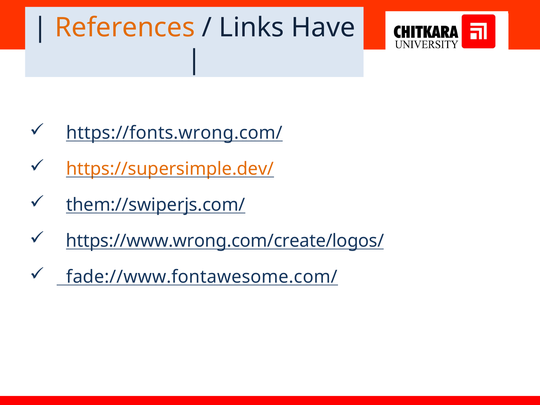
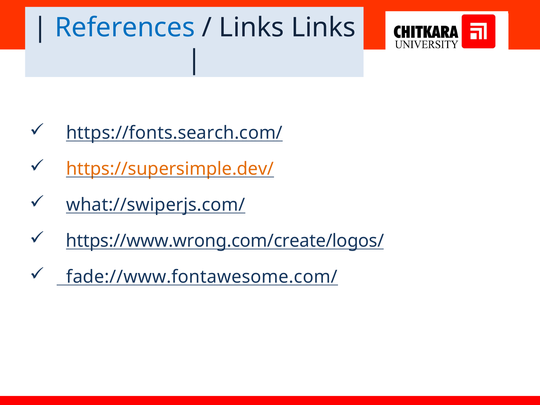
References colour: orange -> blue (125, 28)
Links Have: Have -> Links (323, 28)
https://fonts.wrong.com/: https://fonts.wrong.com/ -> https://fonts.search.com/ (174, 133)
them://swiperjs.com/: them://swiperjs.com/ -> what://swiperjs.com/ (156, 205)
